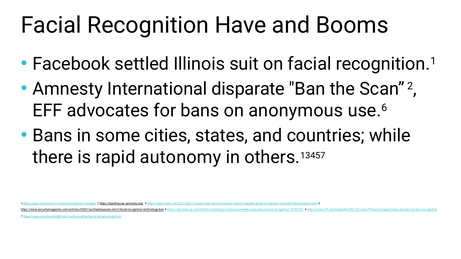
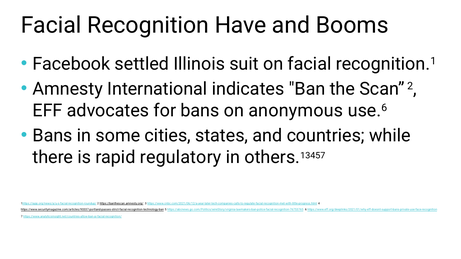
disparate: disparate -> indicates (248, 89)
autonomy: autonomy -> regulatory (181, 157)
